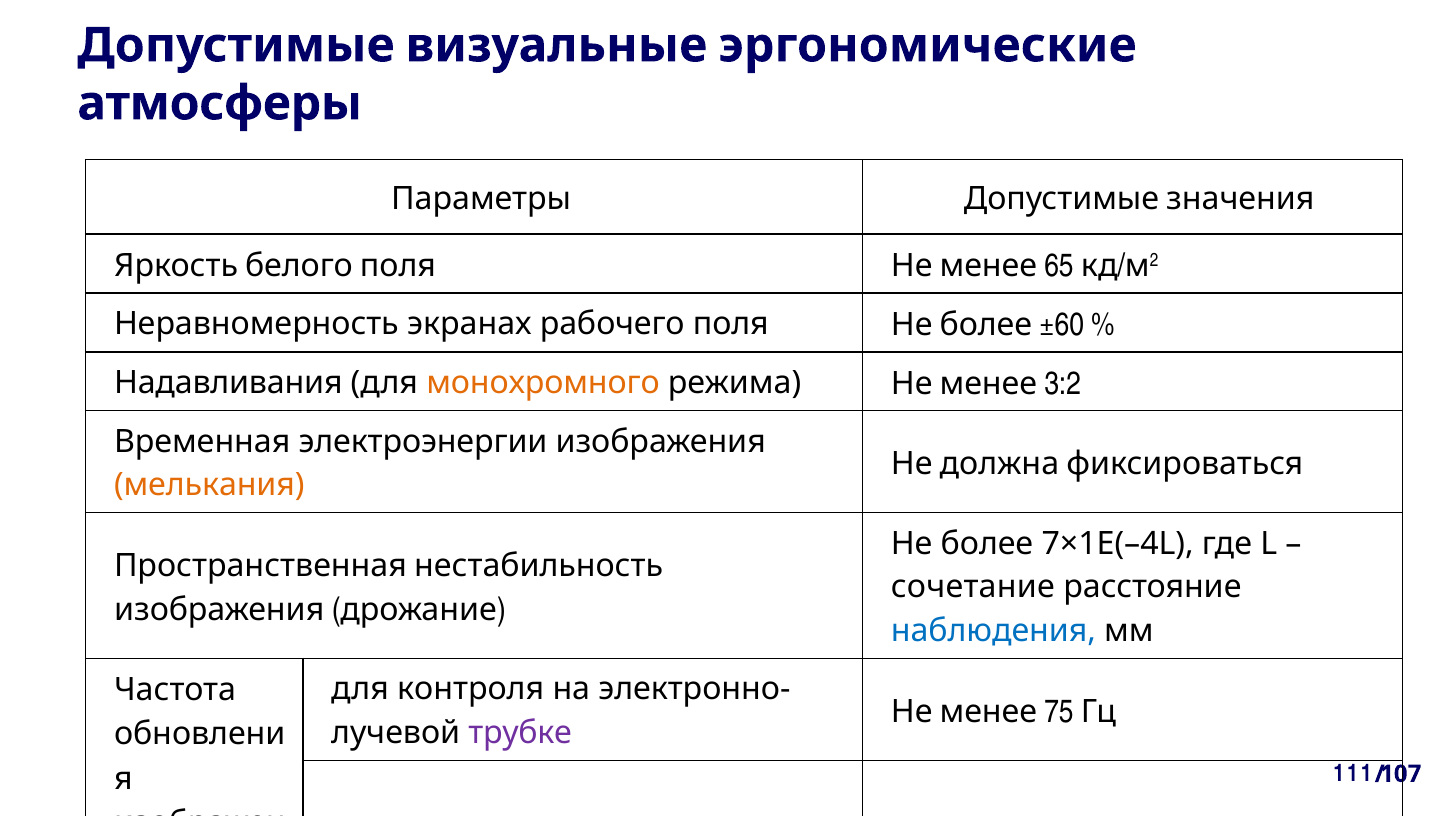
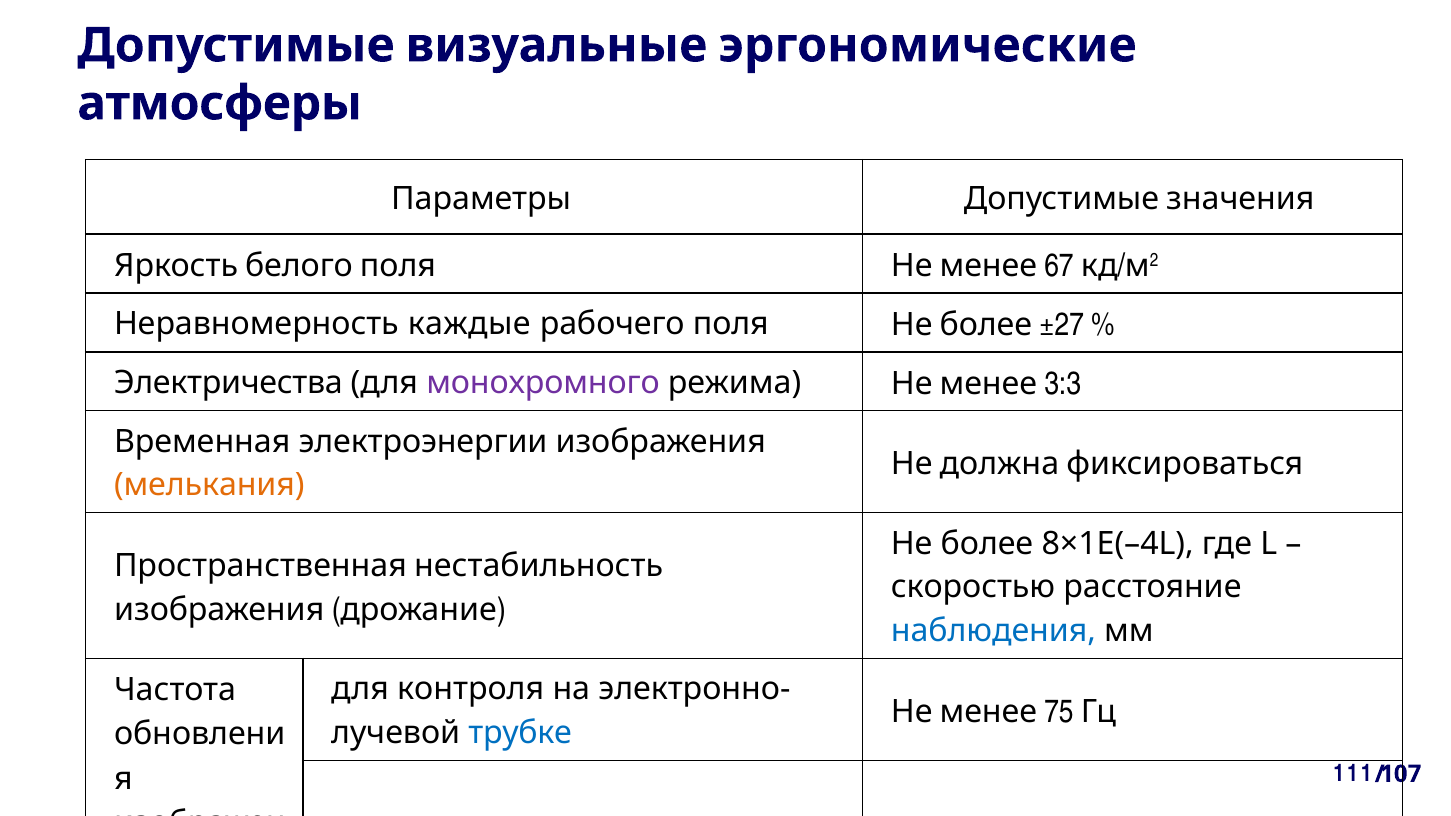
65: 65 -> 67 (1059, 266)
Неравномерность экранах: экранах -> каждые (469, 324)
±60: ±60 -> ±27 (1062, 325)
Надавливания: Надавливания -> Электричества (228, 383)
монохромного colour: orange -> purple (543, 383)
3:2: 3:2 -> 3:3 (1063, 384)
7×1E(–4L: 7×1E(–4L -> 8×1E(–4L (1118, 544)
сочетание: сочетание -> скоростью (973, 588)
трубке colour: purple -> blue (520, 733)
